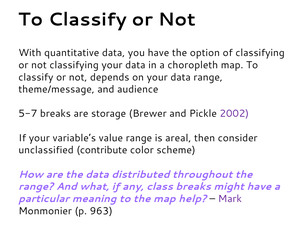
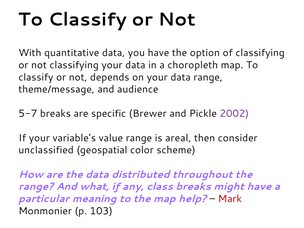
storage: storage -> specific (109, 114)
contribute: contribute -> geospatial (102, 150)
Mark colour: purple -> red (230, 199)
963: 963 -> 103 (101, 211)
